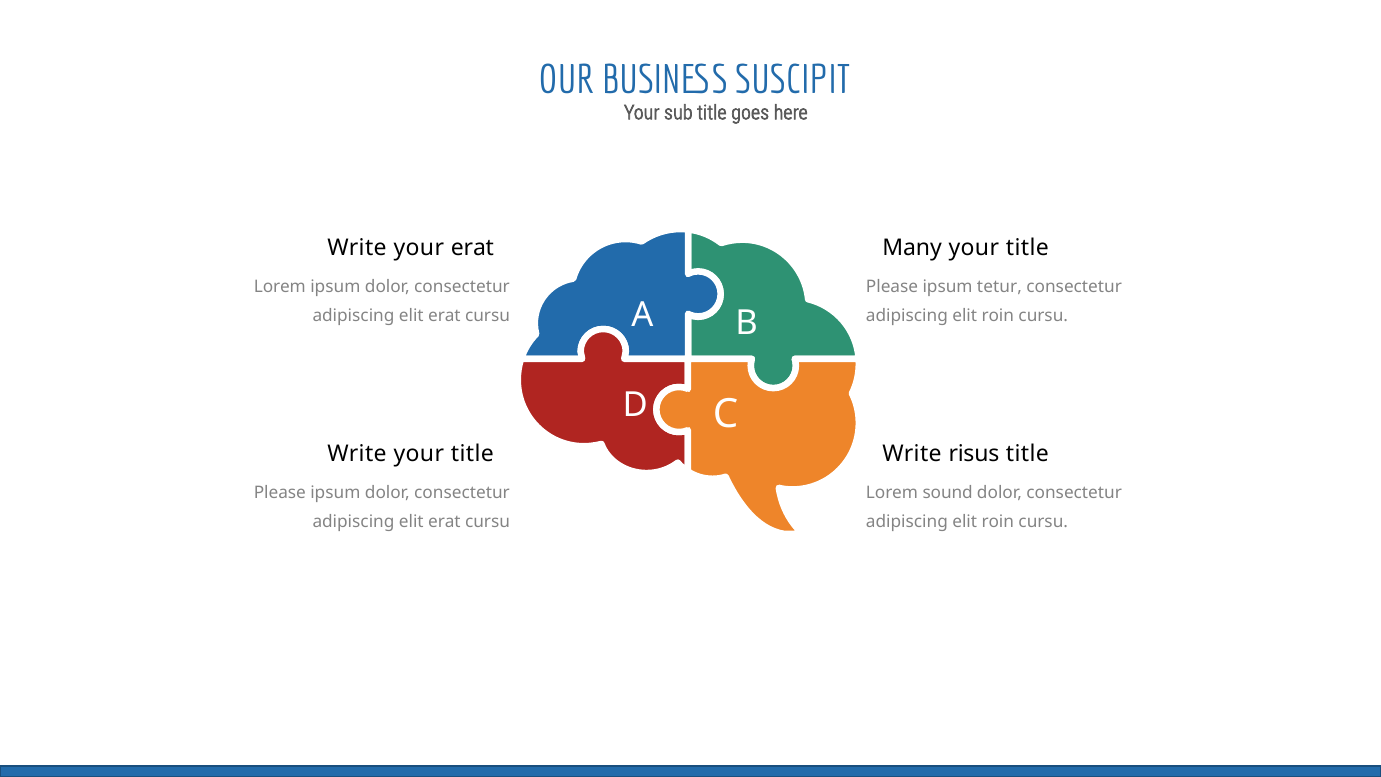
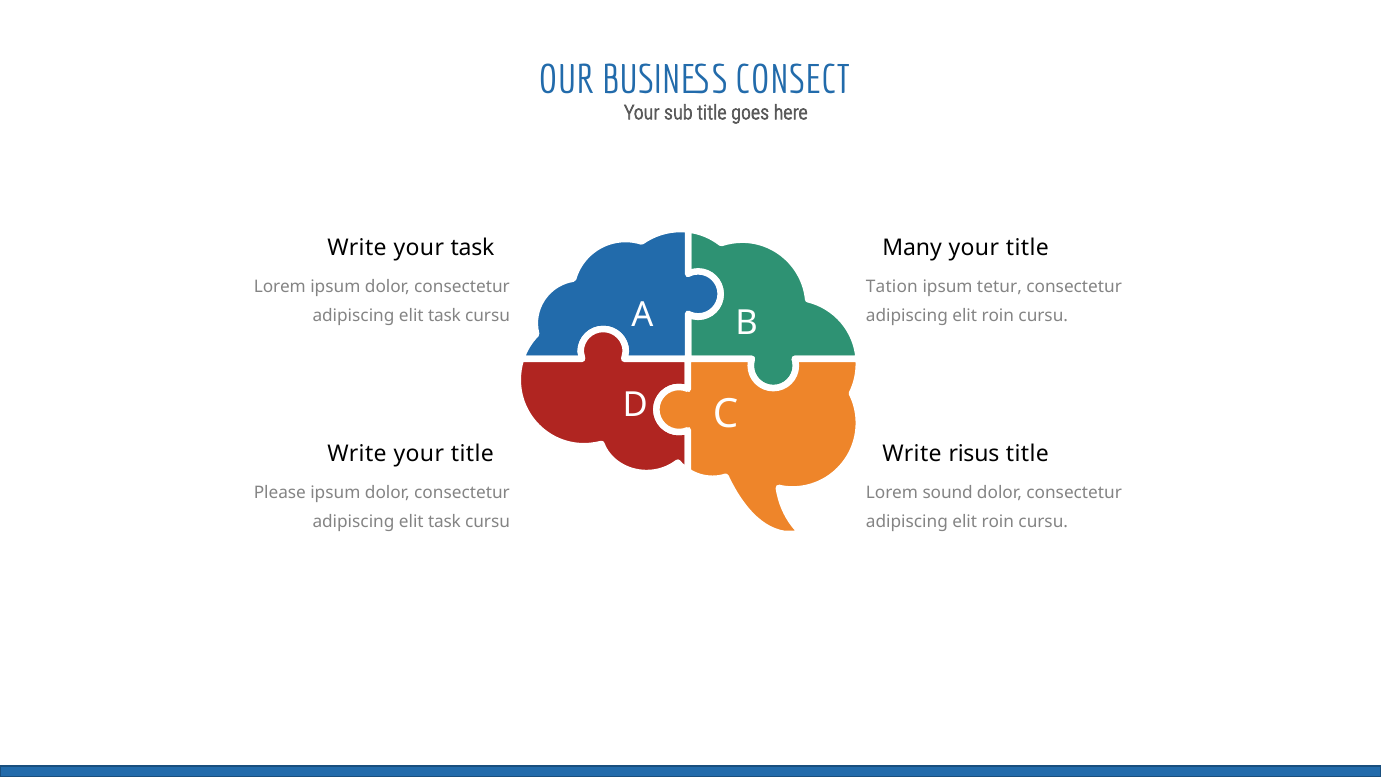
SUSCIPIT: SUSCIPIT -> CONSECT (793, 81)
your erat: erat -> task (472, 248)
Please: Please -> Tation (892, 287)
erat: erat -> task (444, 316)
erat: erat -> task (444, 522)
